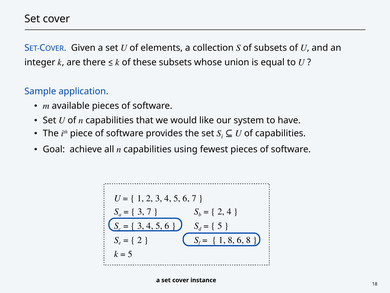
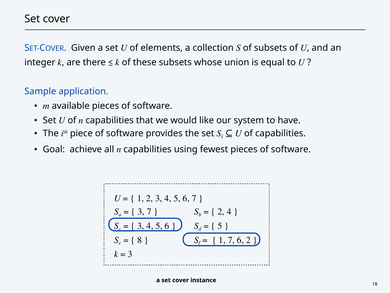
2: 2 -> 8 (140, 240)
1 8: 8 -> 7 (231, 240)
6 8: 8 -> 2 (248, 240)
5: 5 -> 3 (130, 254)
